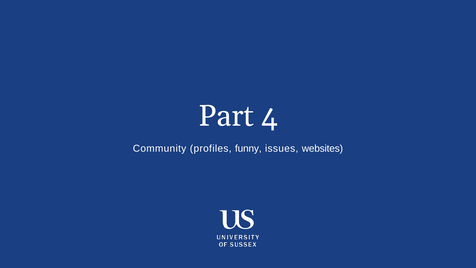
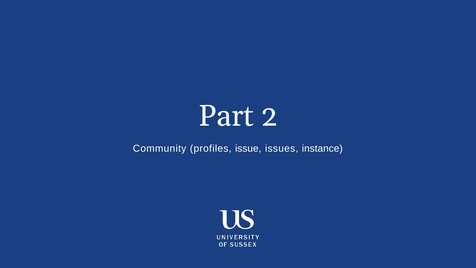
4: 4 -> 2 (269, 116)
funny: funny -> issue (248, 149)
websites: websites -> instance (322, 149)
